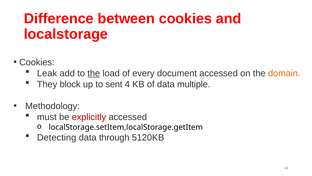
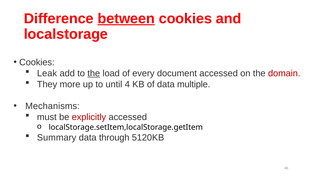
between underline: none -> present (126, 18)
domain colour: orange -> red (284, 73)
block: block -> more (70, 84)
sent: sent -> until (114, 84)
Methodology: Methodology -> Mechanisms (52, 106)
Detecting: Detecting -> Summary (57, 137)
